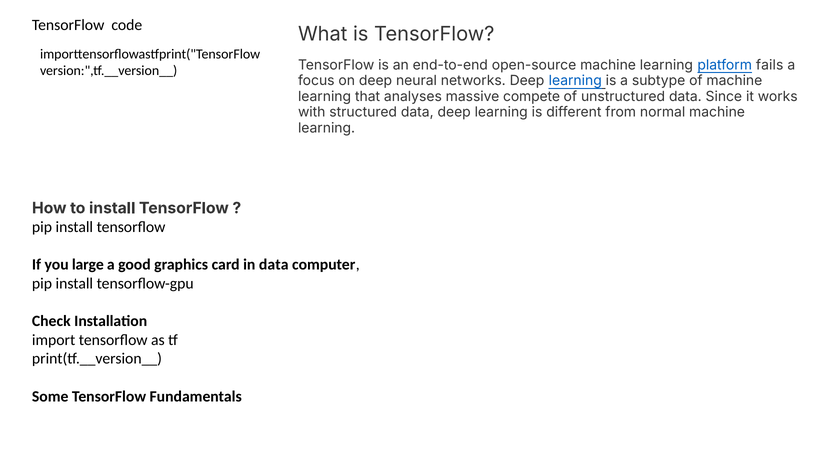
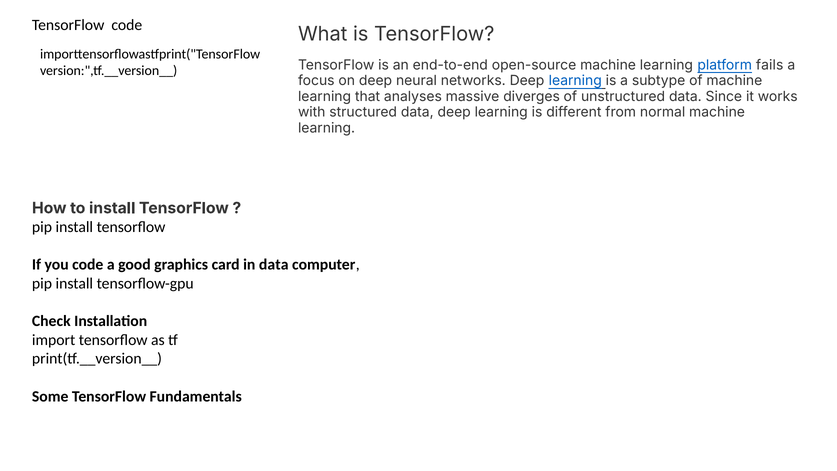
compete: compete -> diverges (532, 97)
you large: large -> code (88, 265)
